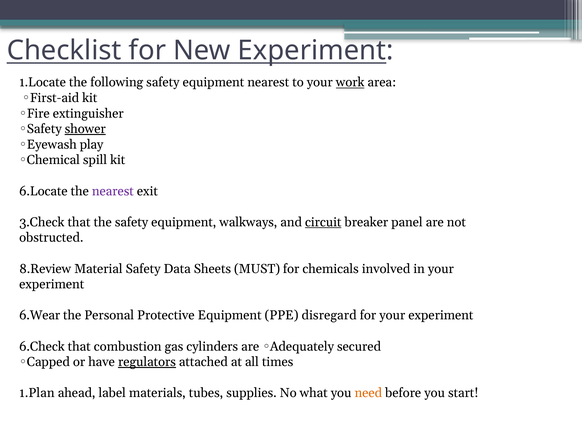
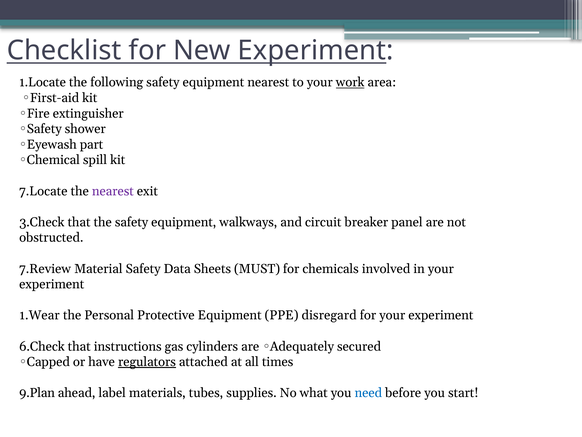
shower underline: present -> none (85, 129)
play: play -> part (92, 144)
6.Locate: 6.Locate -> 7.Locate (43, 191)
circuit underline: present -> none (323, 222)
8.Review: 8.Review -> 7.Review (45, 268)
6.Wear: 6.Wear -> 1.Wear (40, 315)
combustion: combustion -> instructions (128, 346)
1.Plan: 1.Plan -> 9.Plan (37, 393)
need colour: orange -> blue (368, 393)
